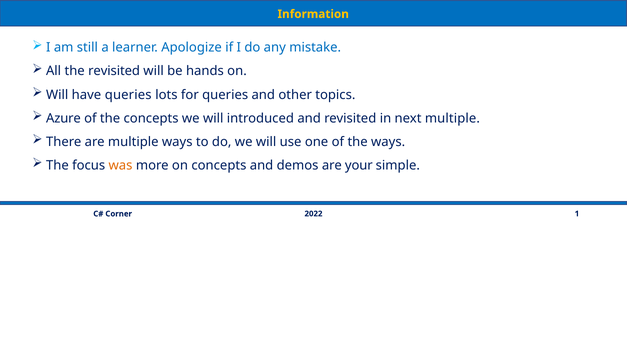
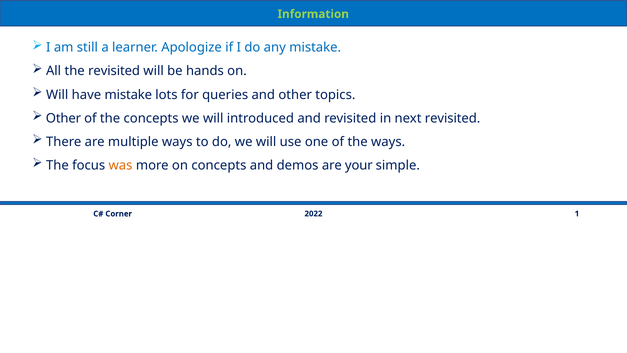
Information colour: yellow -> light green (313, 14)
have queries: queries -> mistake (128, 95)
Azure: Azure -> Other (63, 118)
next multiple: multiple -> revisited (453, 118)
